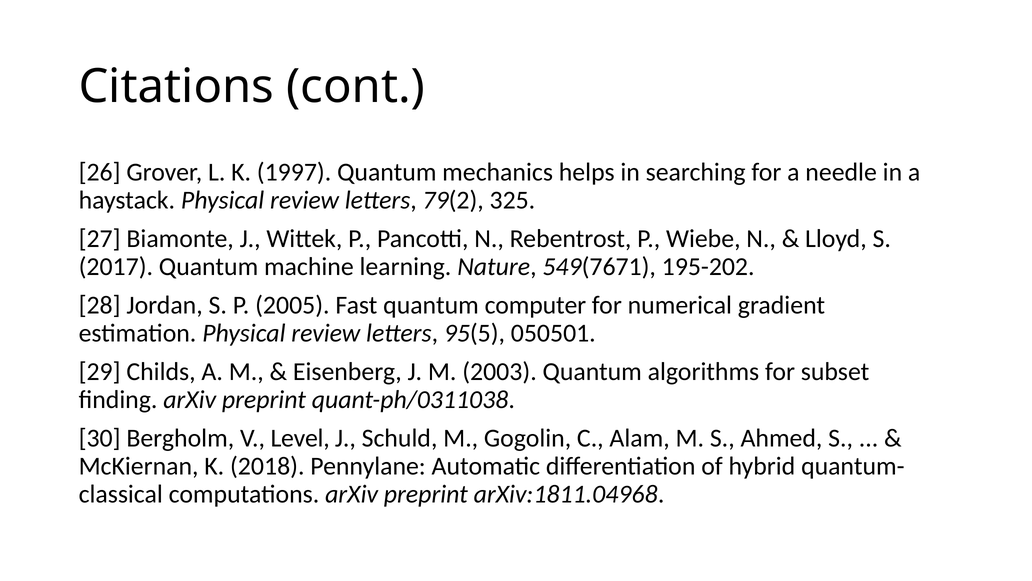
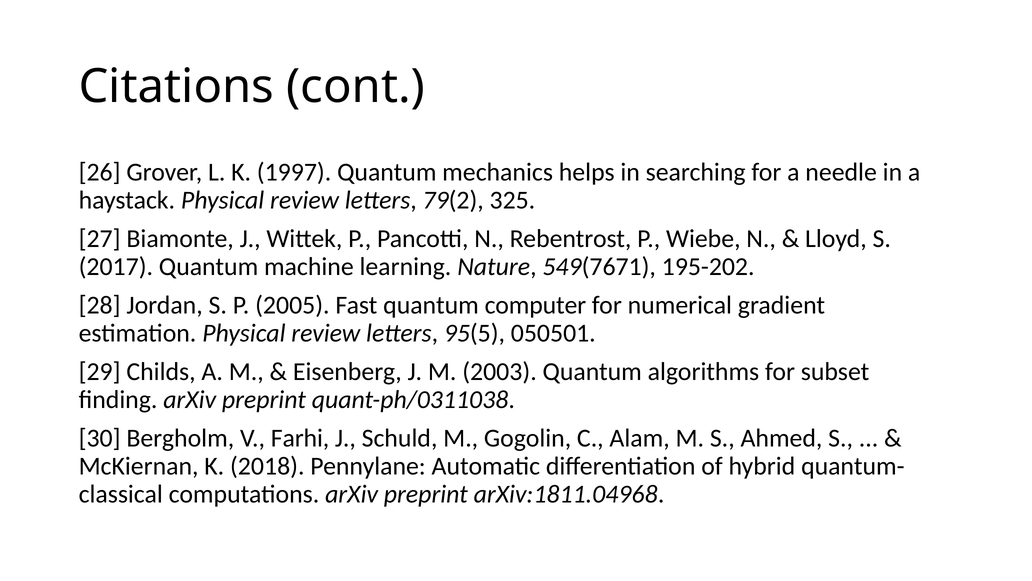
Level: Level -> Farhi (300, 438)
